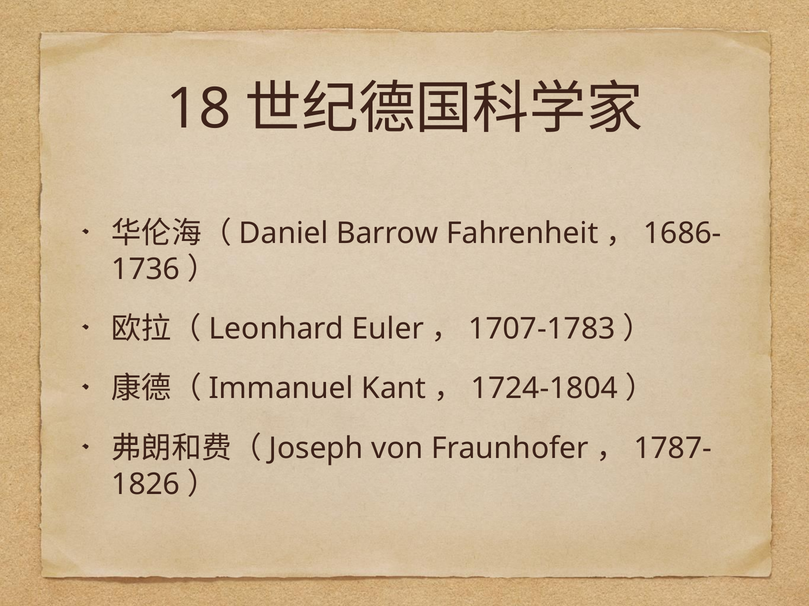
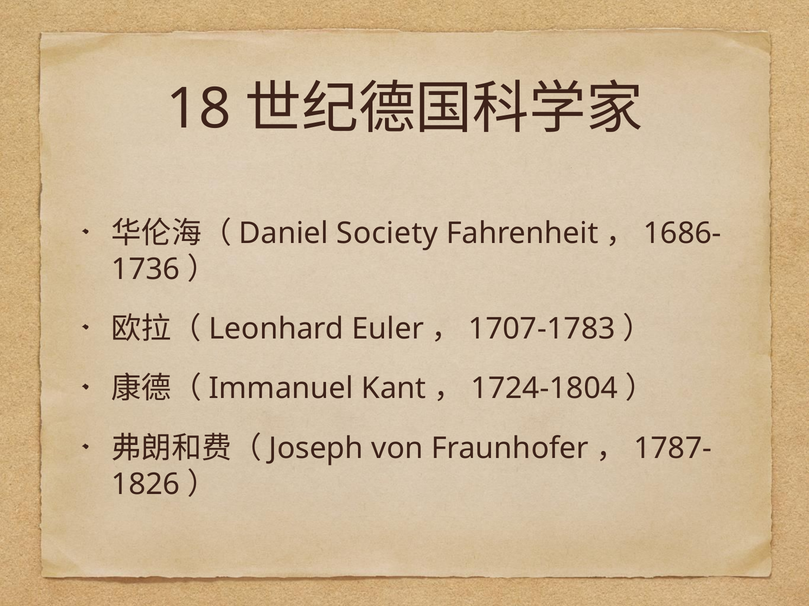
Barrow: Barrow -> Society (387, 234)
